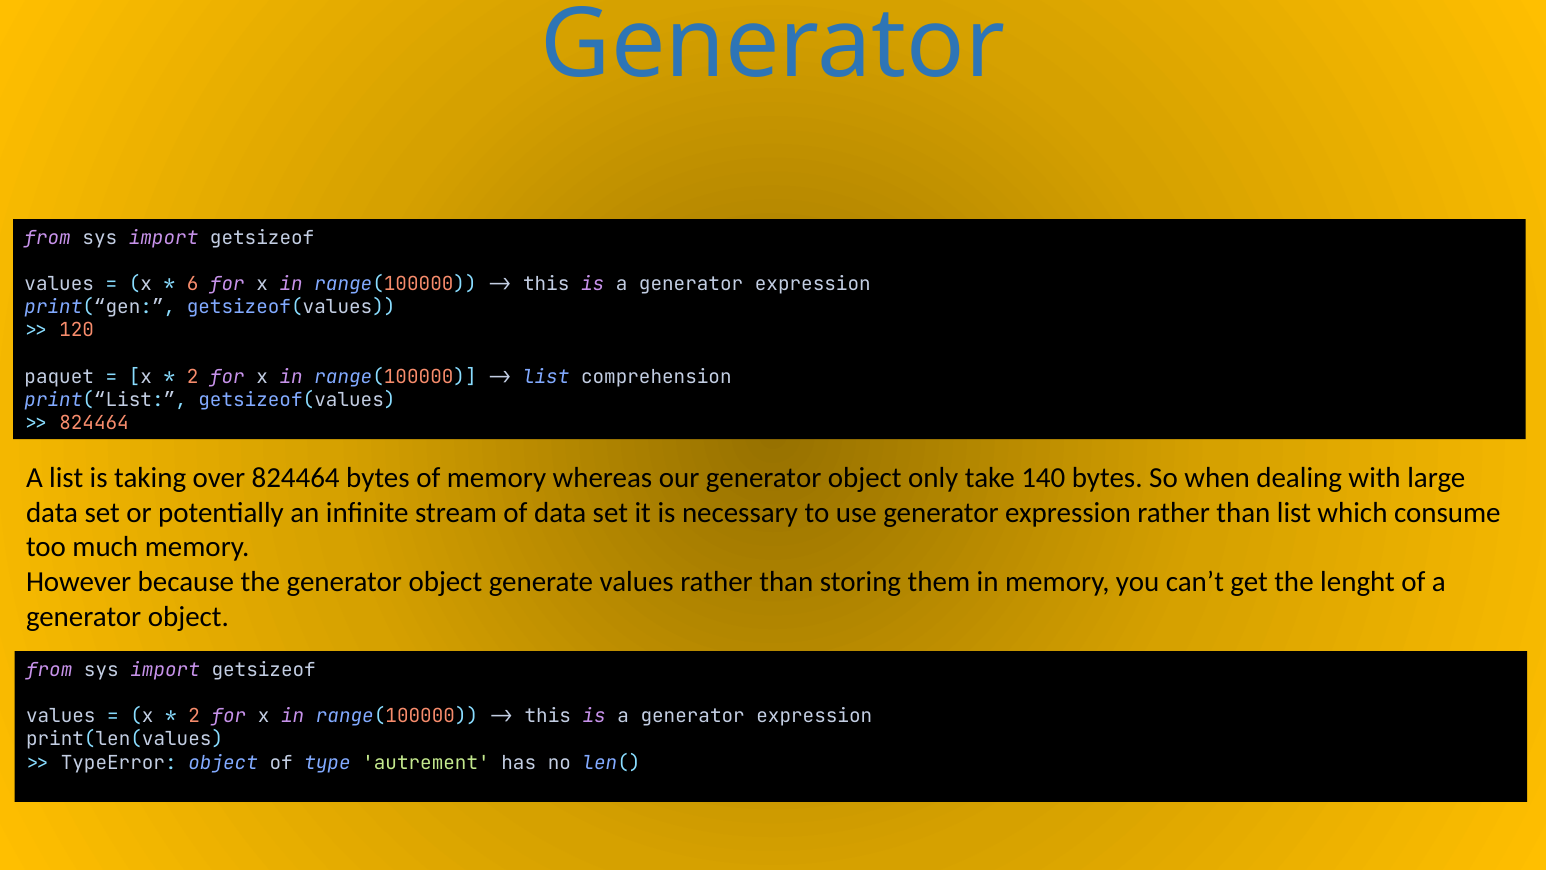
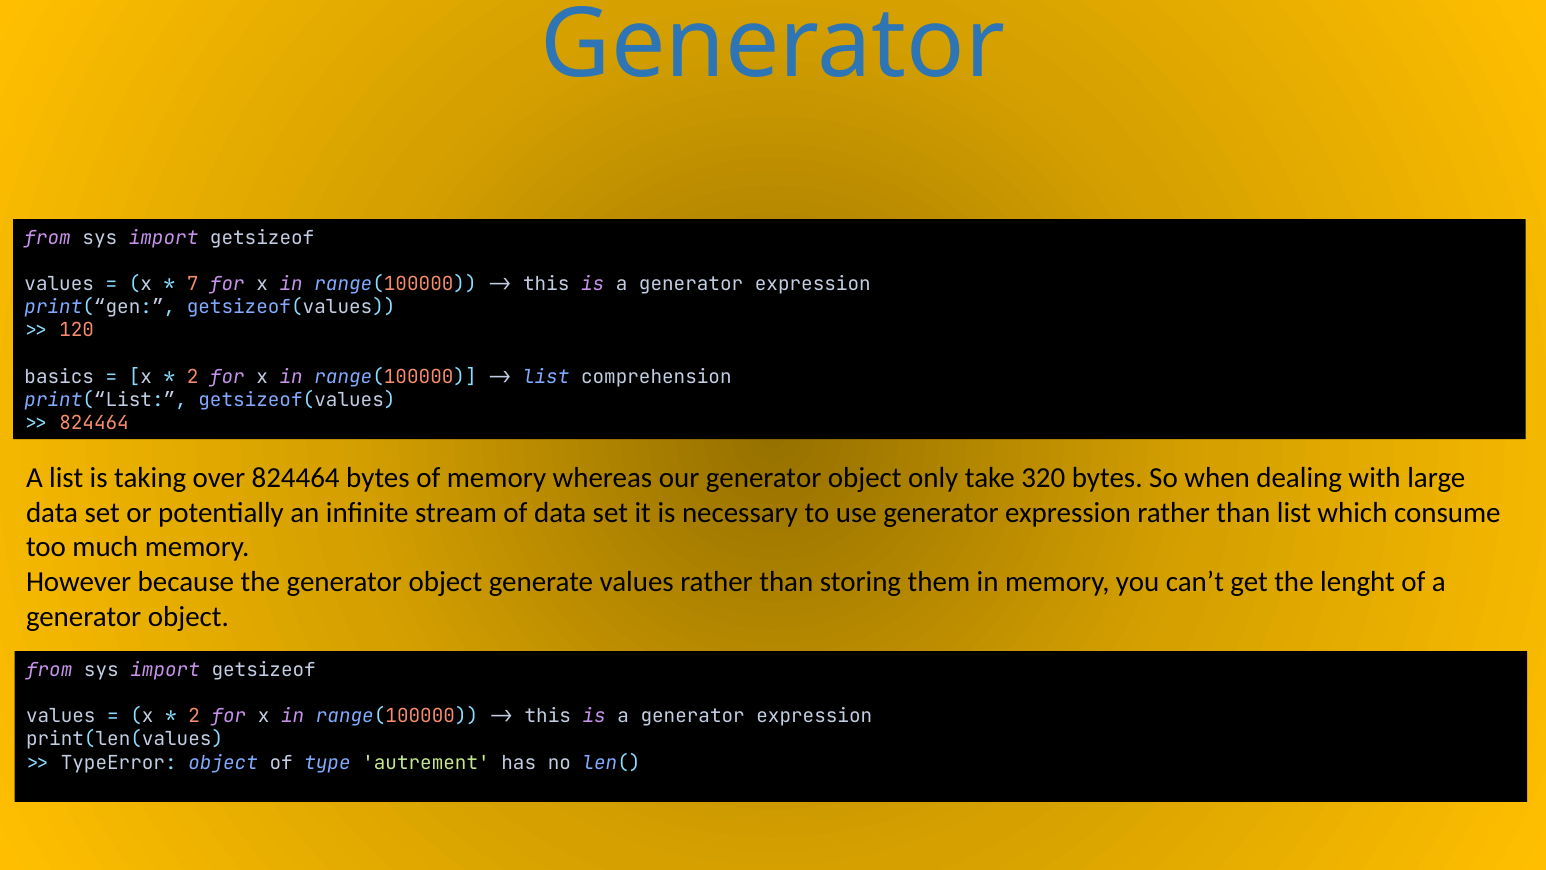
6: 6 -> 7 (193, 284)
paquet: paquet -> basics (59, 377)
140: 140 -> 320 (1043, 478)
